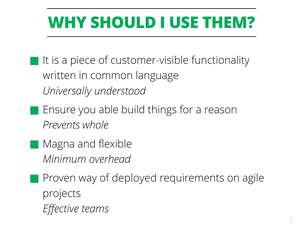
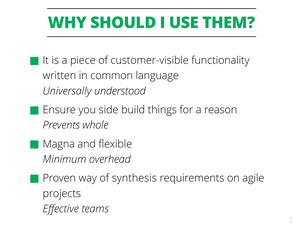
able: able -> side (109, 110)
deployed: deployed -> synthesis (134, 178)
